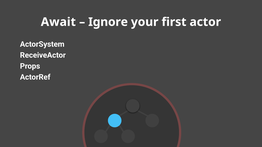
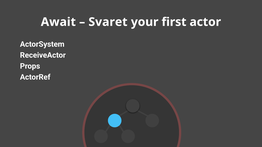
Ignore: Ignore -> Svaret (108, 22)
